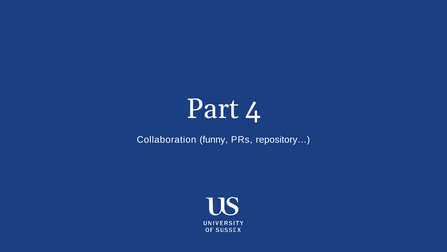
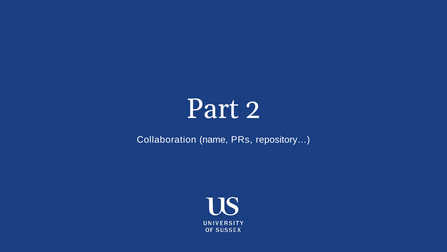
4: 4 -> 2 (253, 109)
funny: funny -> name (214, 139)
